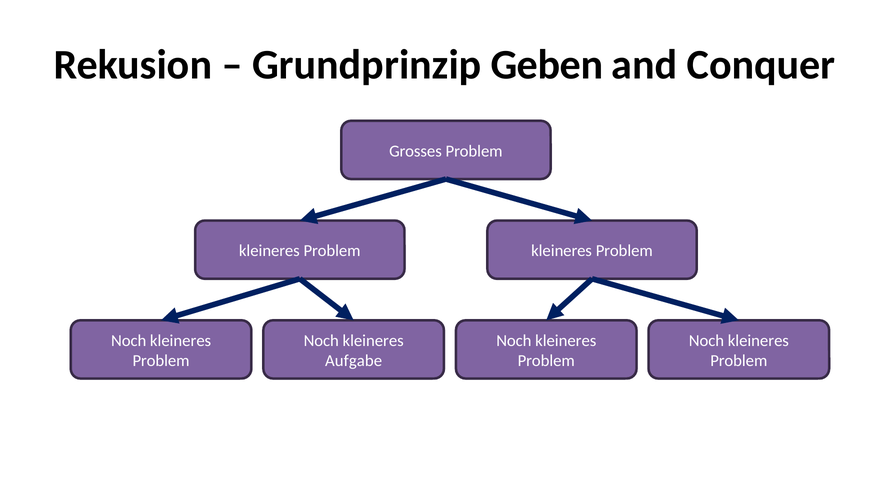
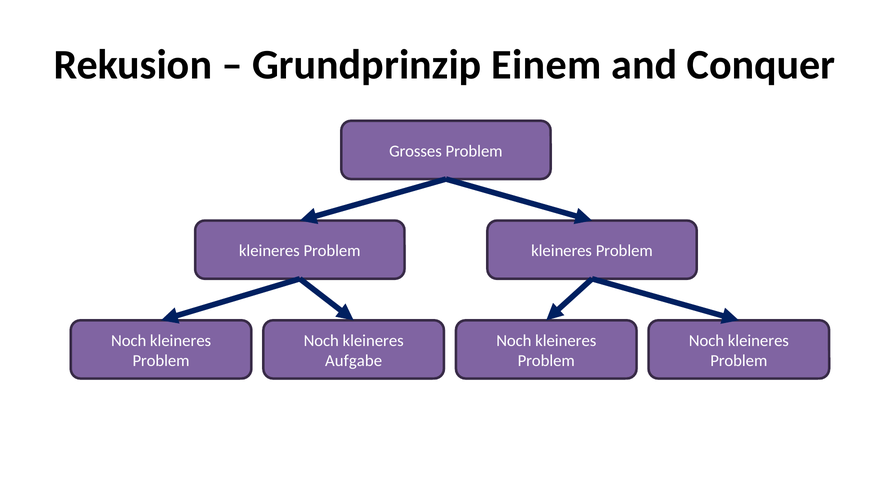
Geben: Geben -> Einem (546, 65)
